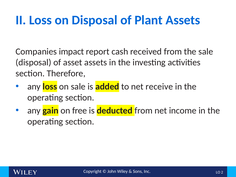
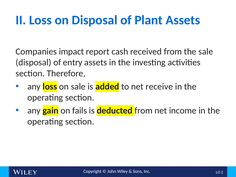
asset: asset -> entry (73, 62)
free: free -> fails (80, 111)
